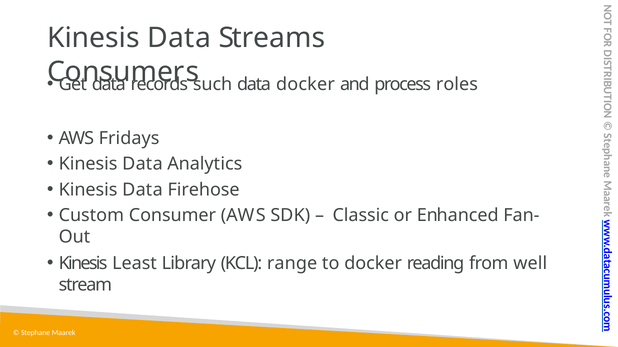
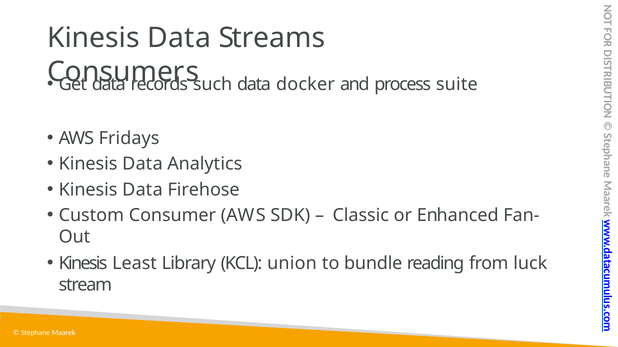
roles: roles -> suite (457, 84)
range: range -> union (292, 264)
to docker: docker -> bundle (373, 264)
well: well -> luck (530, 264)
